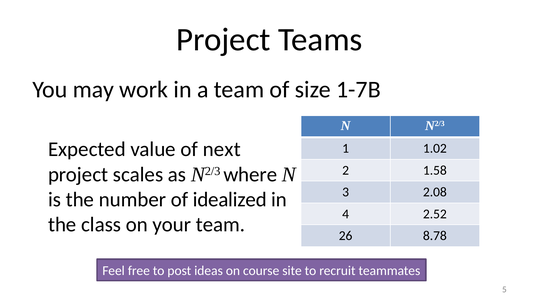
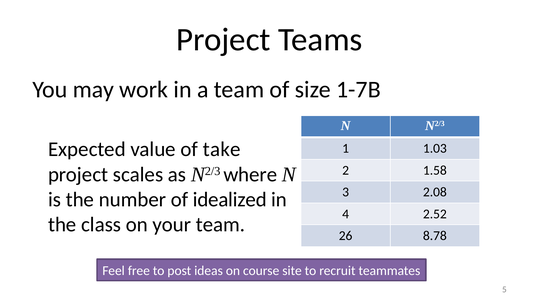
next: next -> take (222, 149)
1.02: 1.02 -> 1.03 (435, 149)
